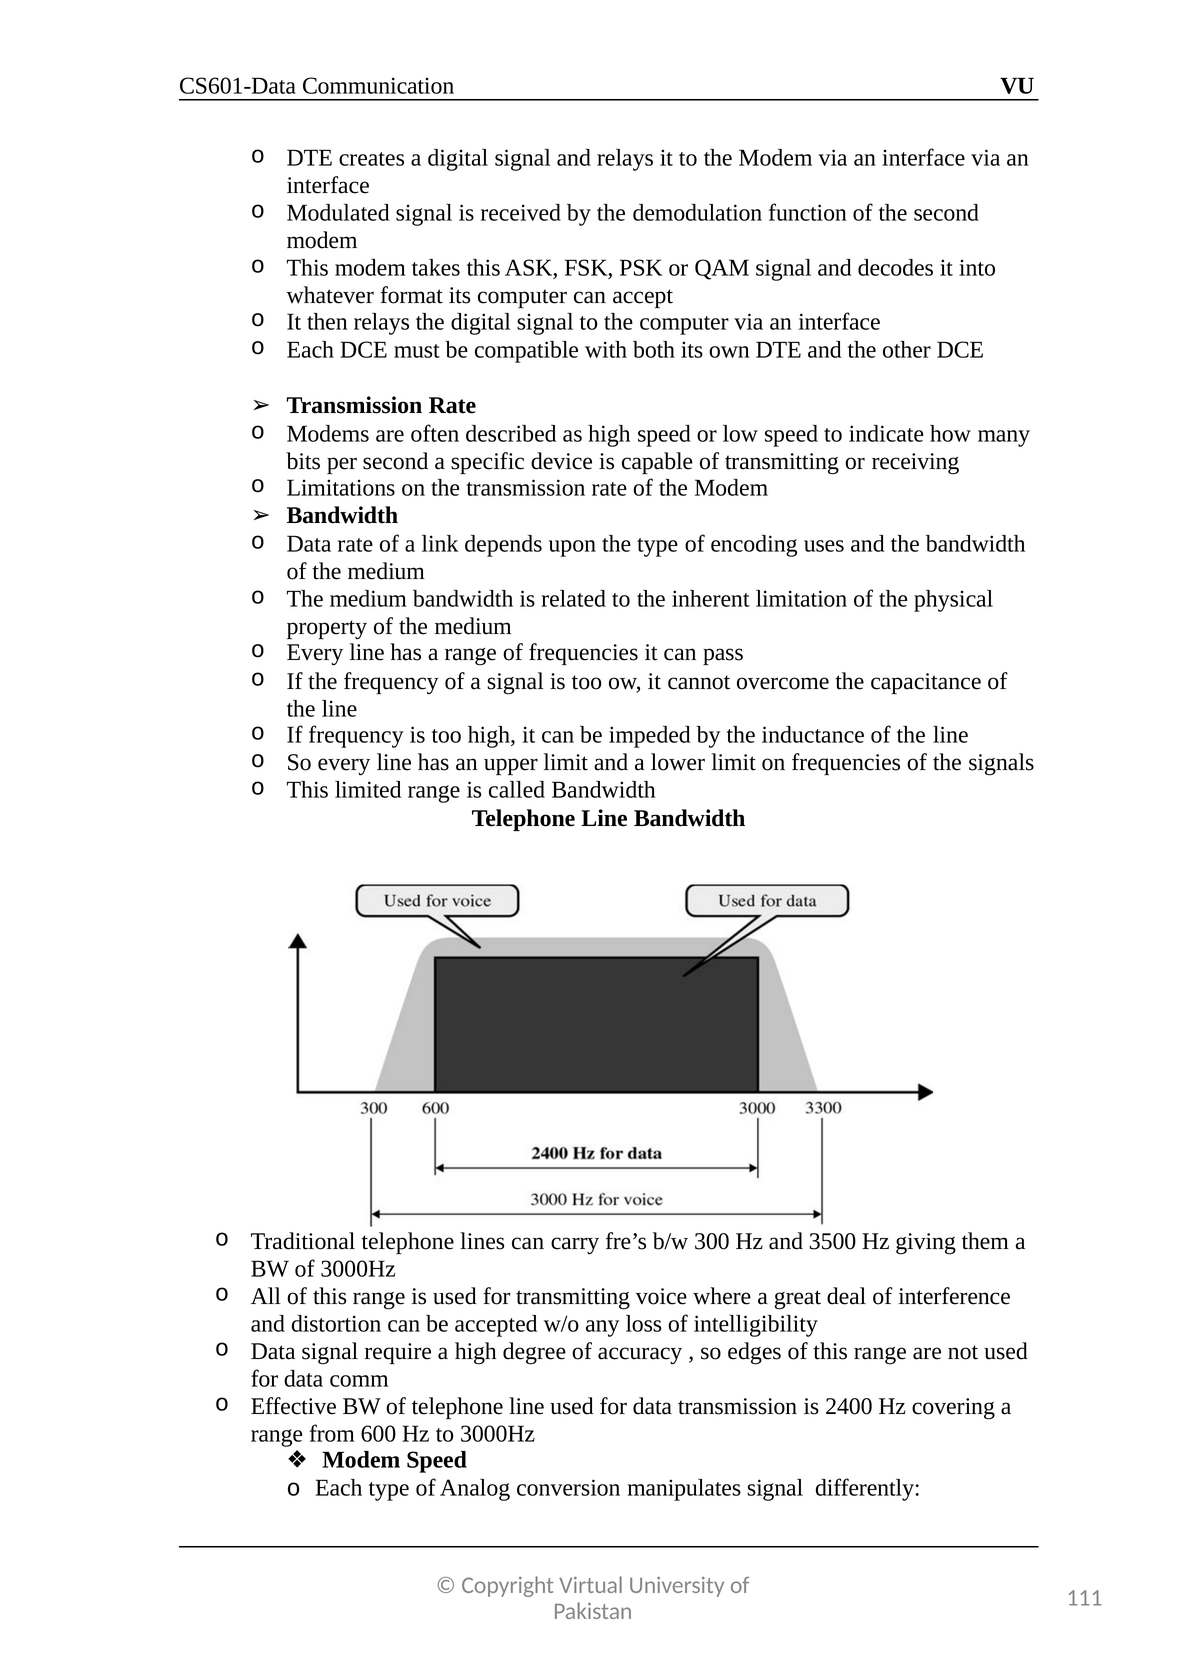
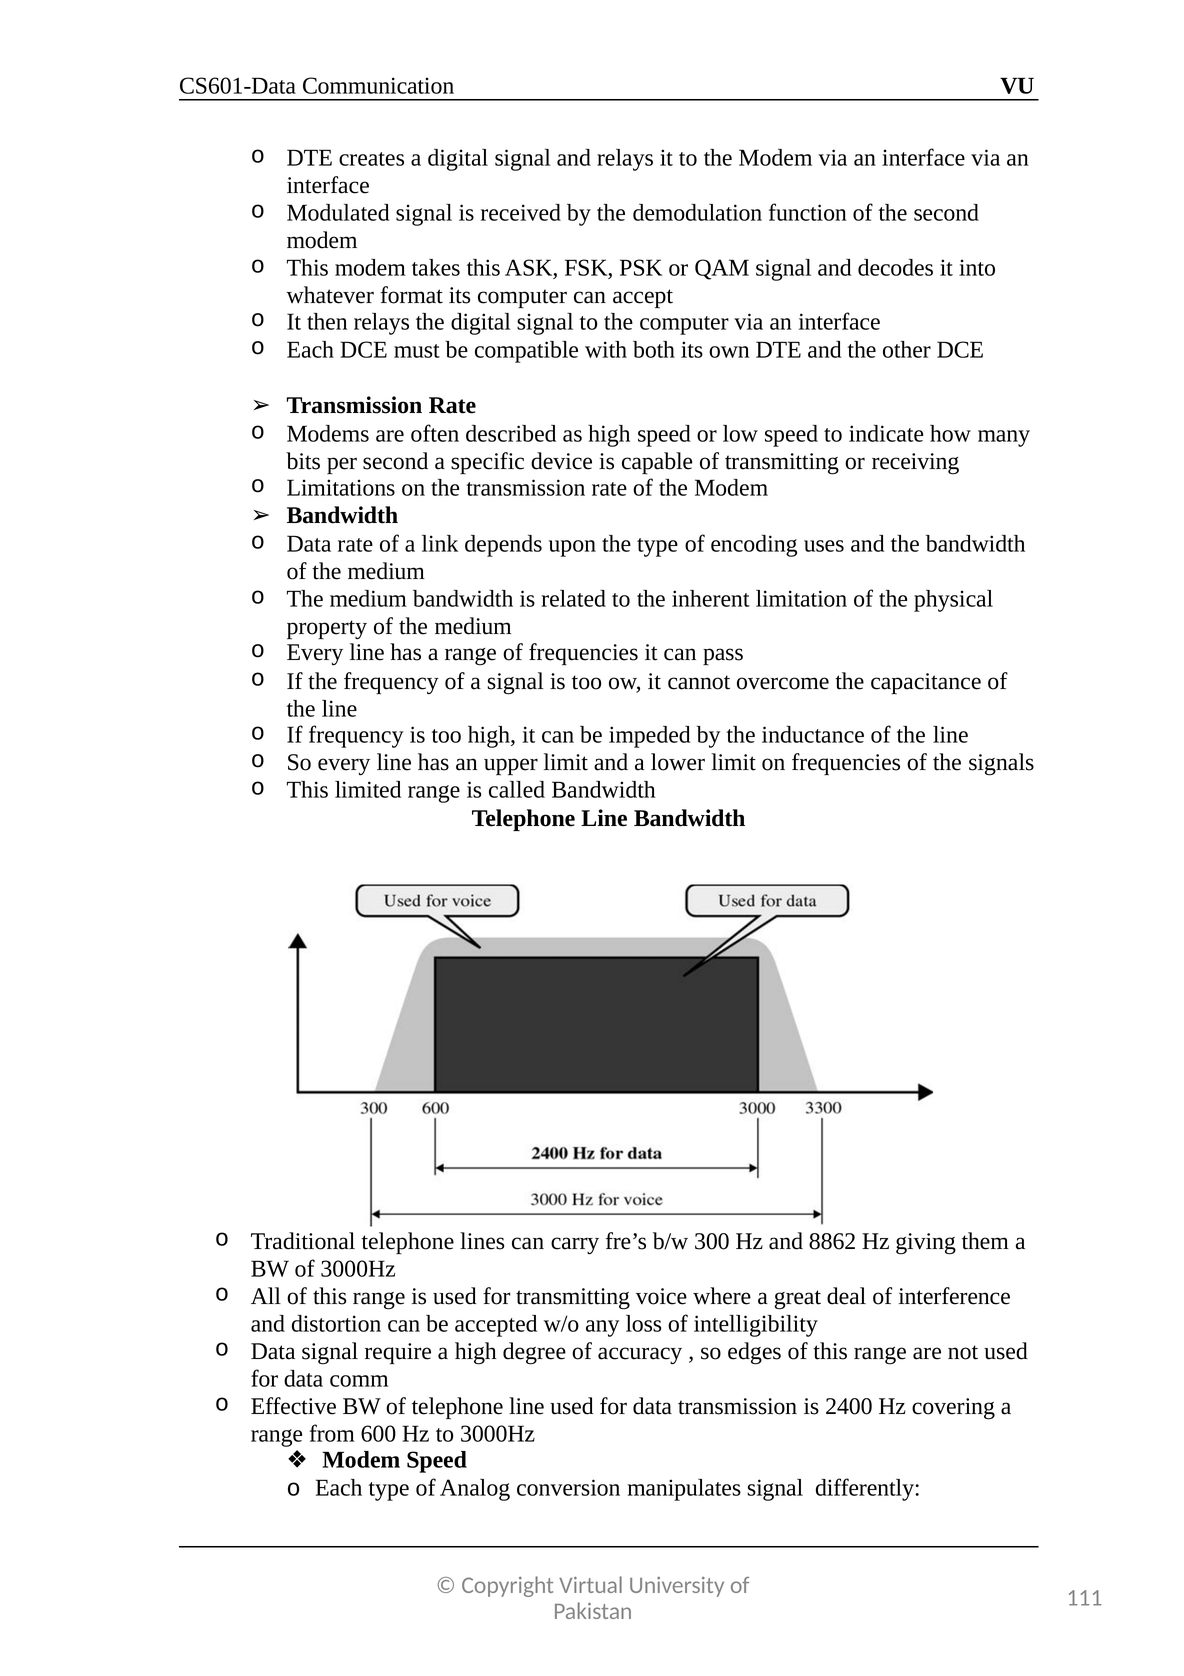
3500: 3500 -> 8862 (833, 1241)
